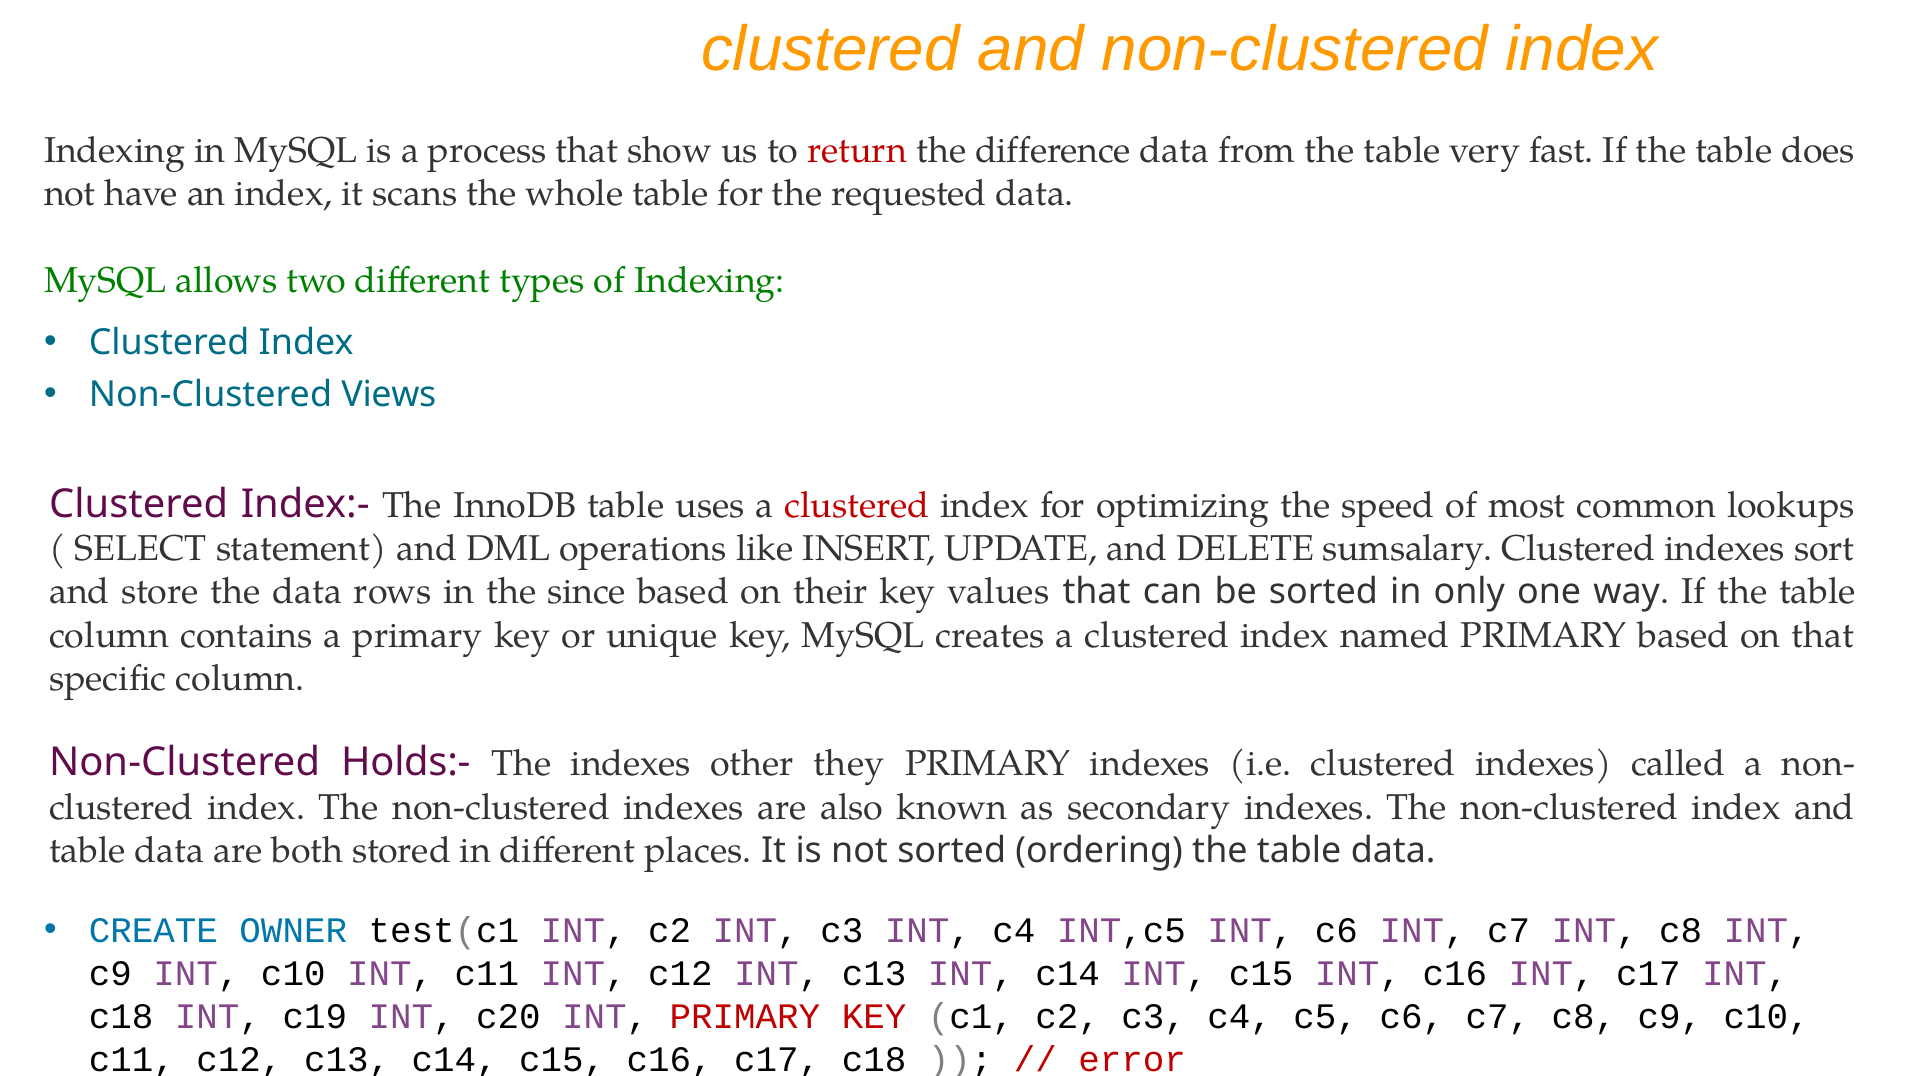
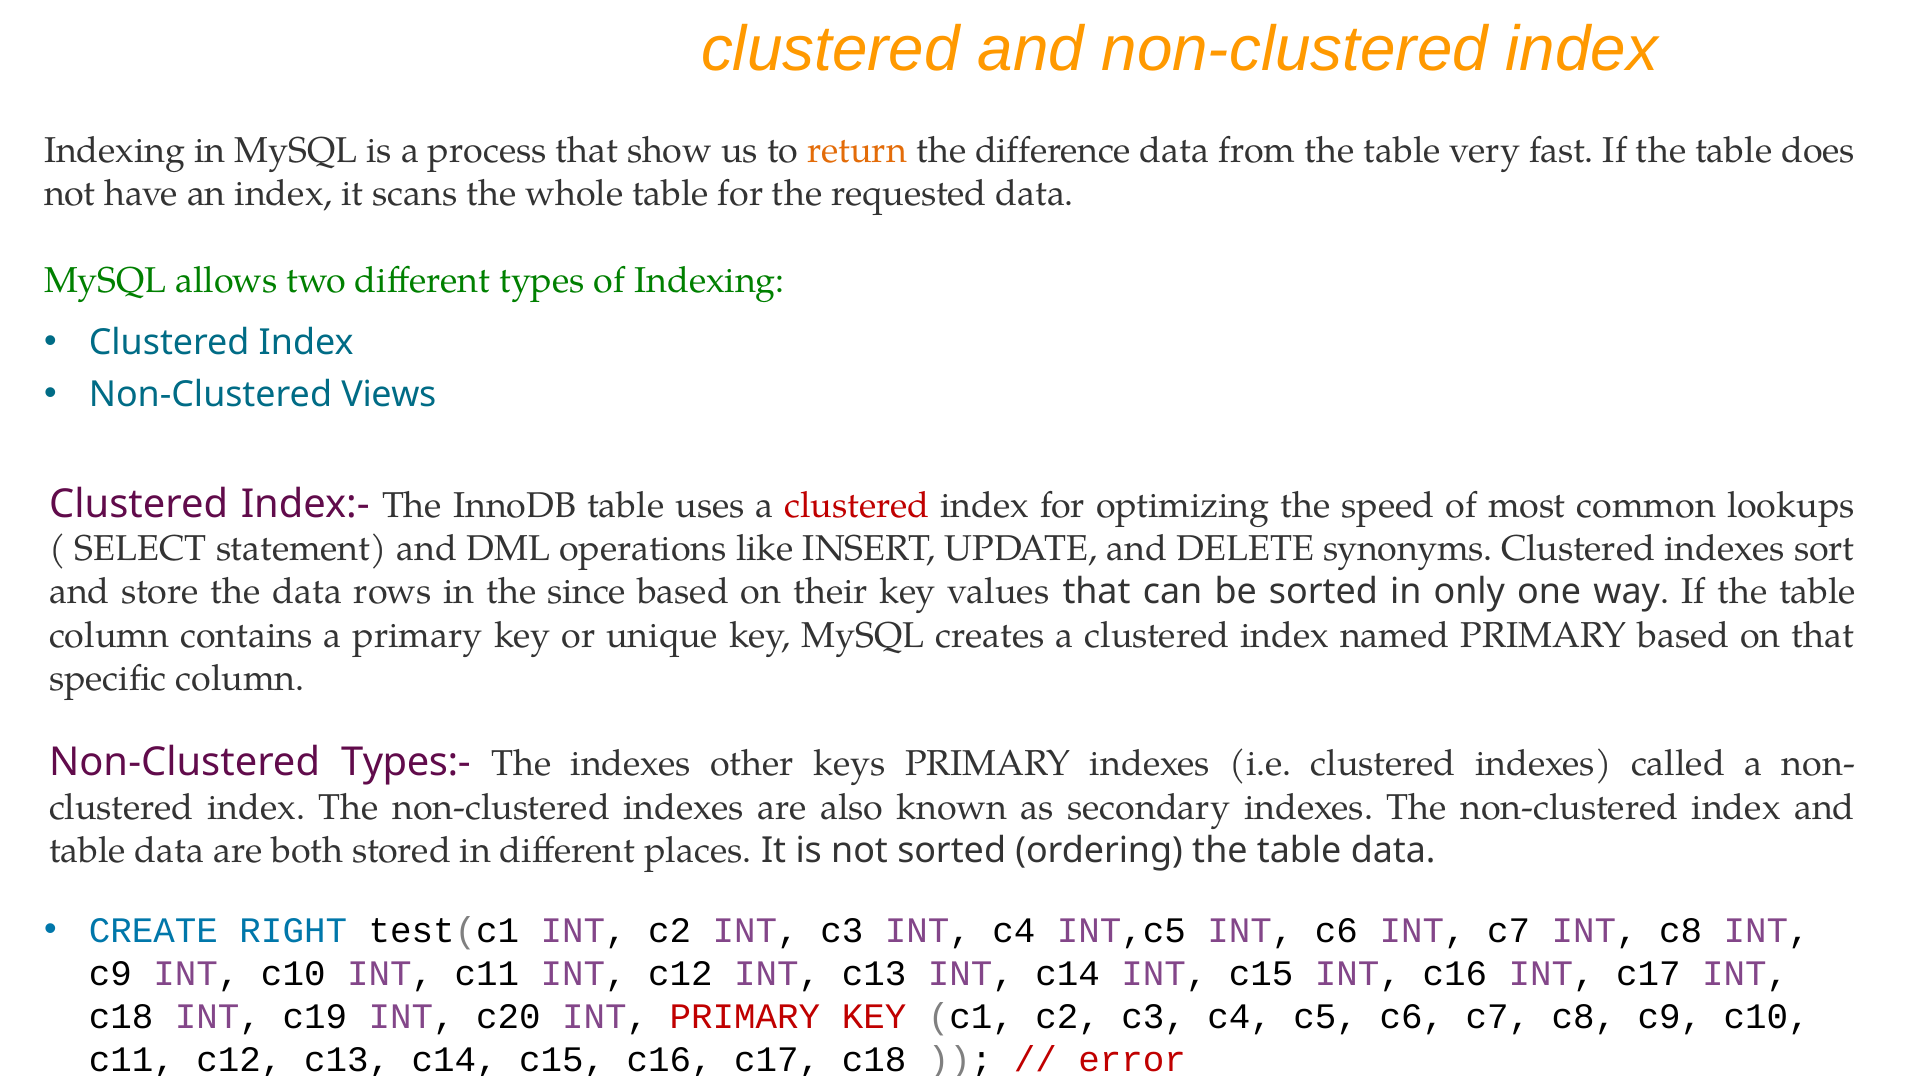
return colour: red -> orange (857, 151)
sumsalary: sumsalary -> synonyms (1408, 549)
Holds:-: Holds:- -> Types:- (406, 762)
they: they -> keys (849, 763)
OWNER: OWNER -> RIGHT (293, 930)
